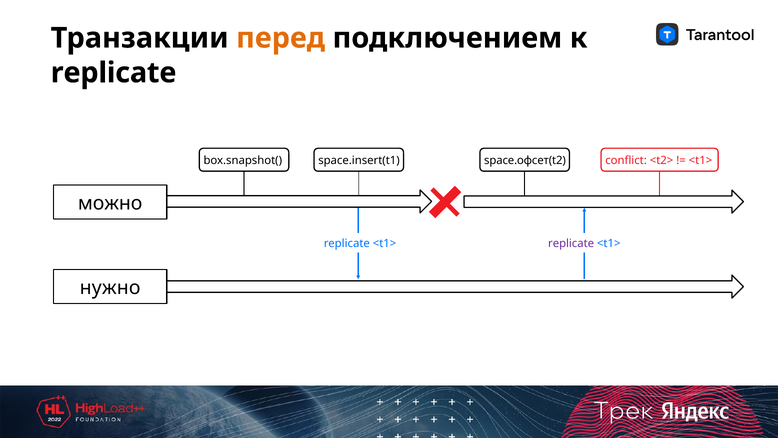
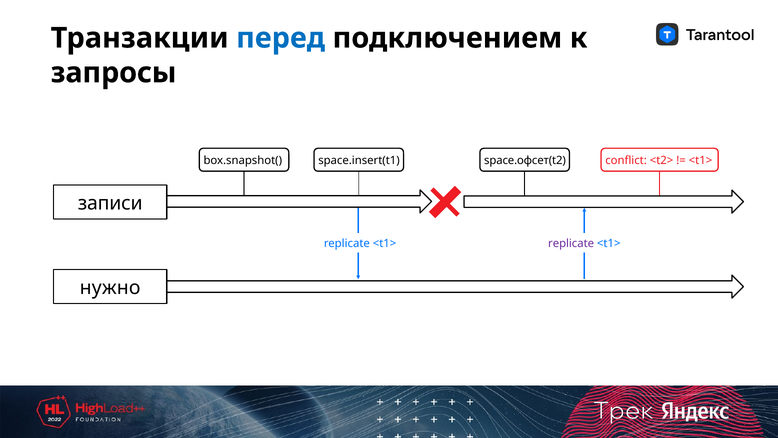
перед colour: orange -> blue (281, 38)
replicate: replicate -> запросы (114, 73)
можно: можно -> записи (110, 203)
